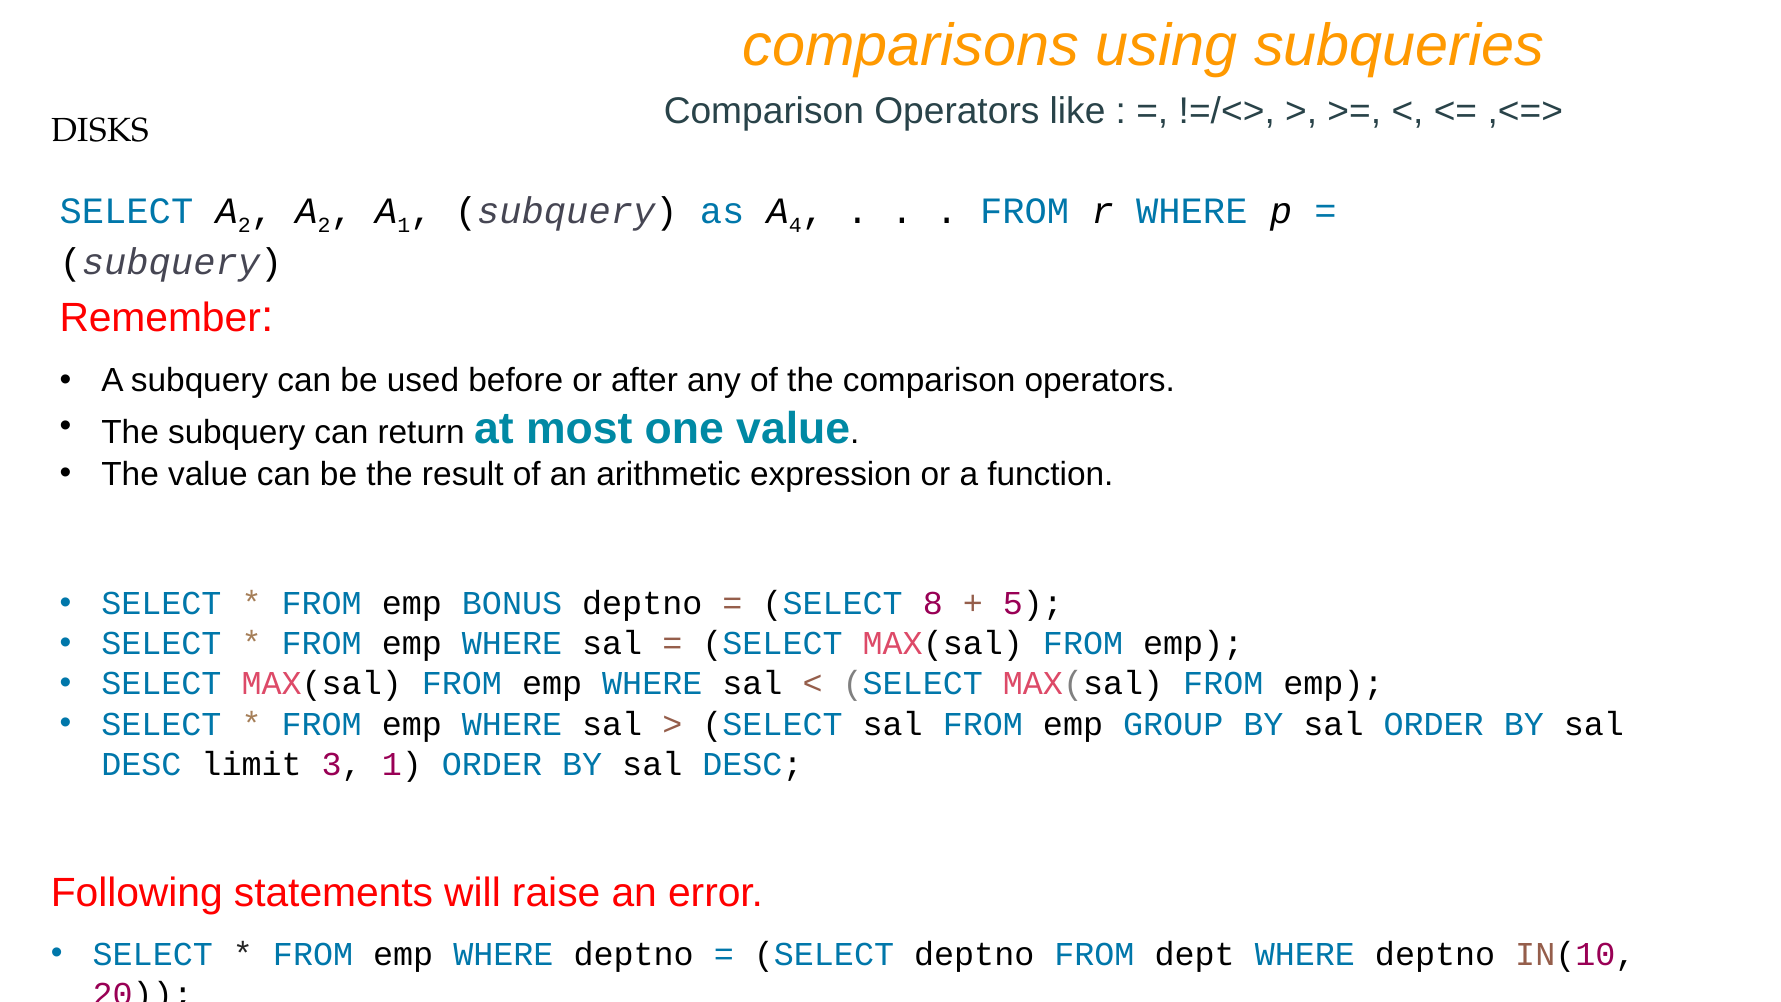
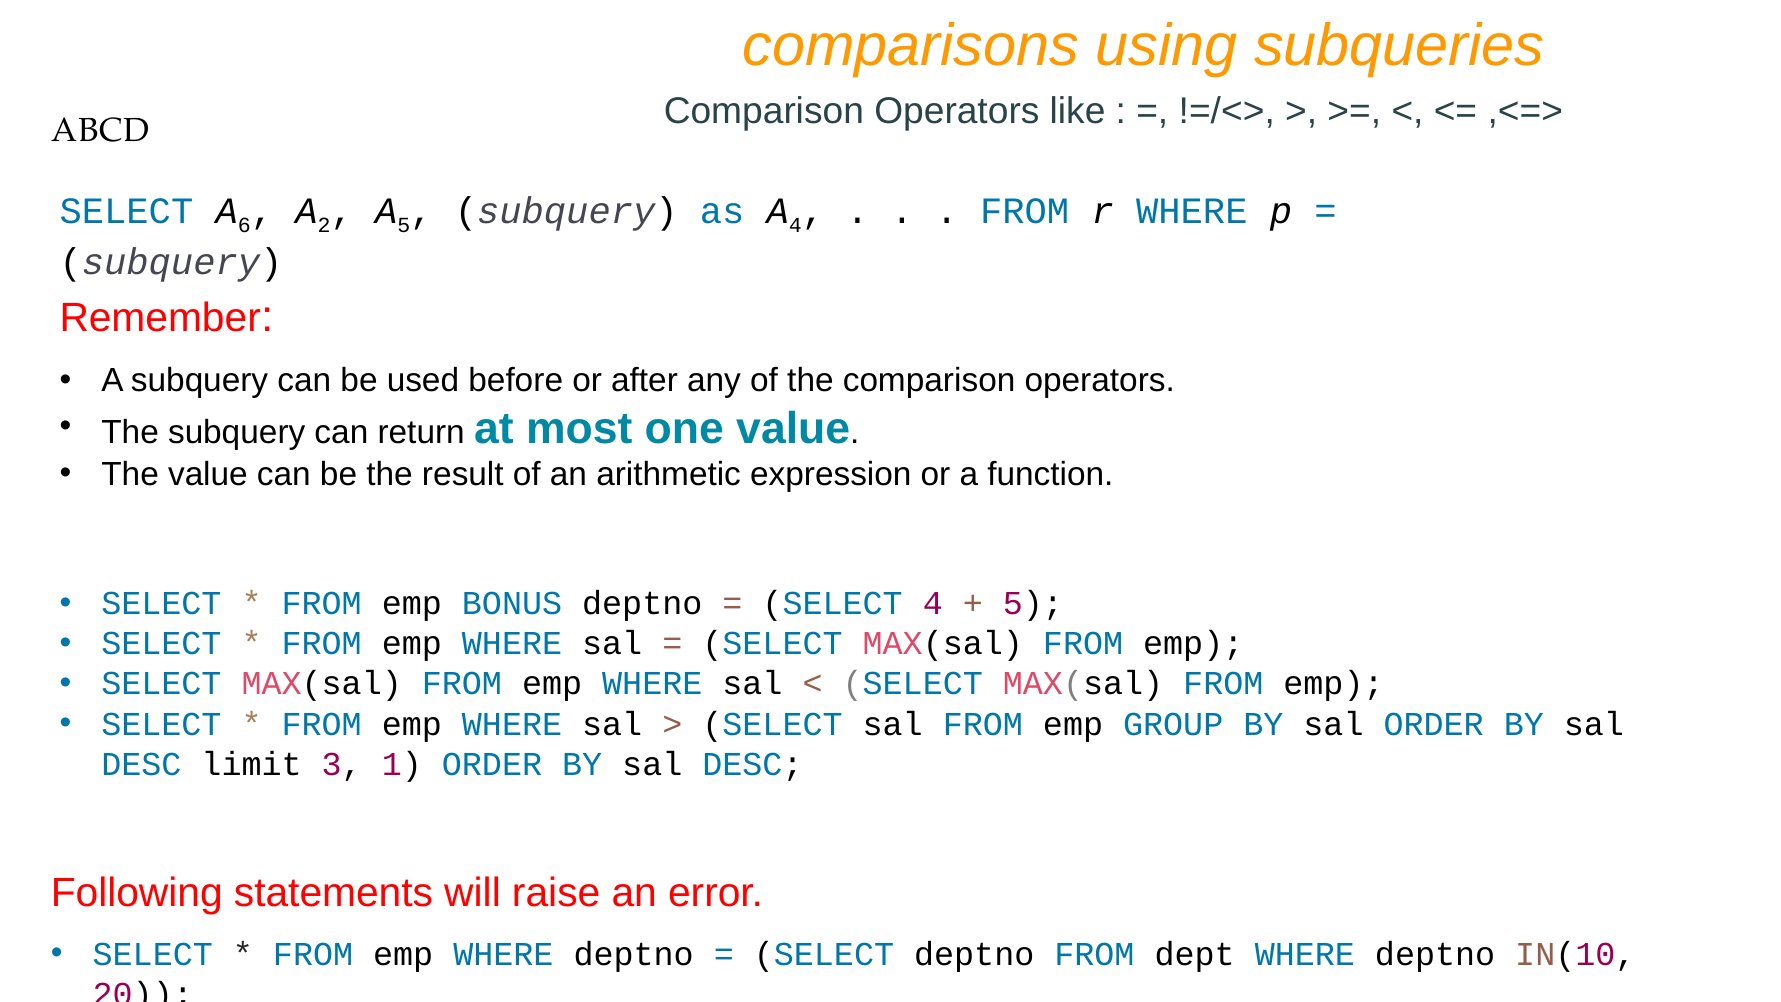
DISKS: DISKS -> ABCD (100, 130)
SELECT A 2: 2 -> 6 (244, 226)
A 1: 1 -> 5 (404, 226)
SELECT 8: 8 -> 4 (933, 604)
